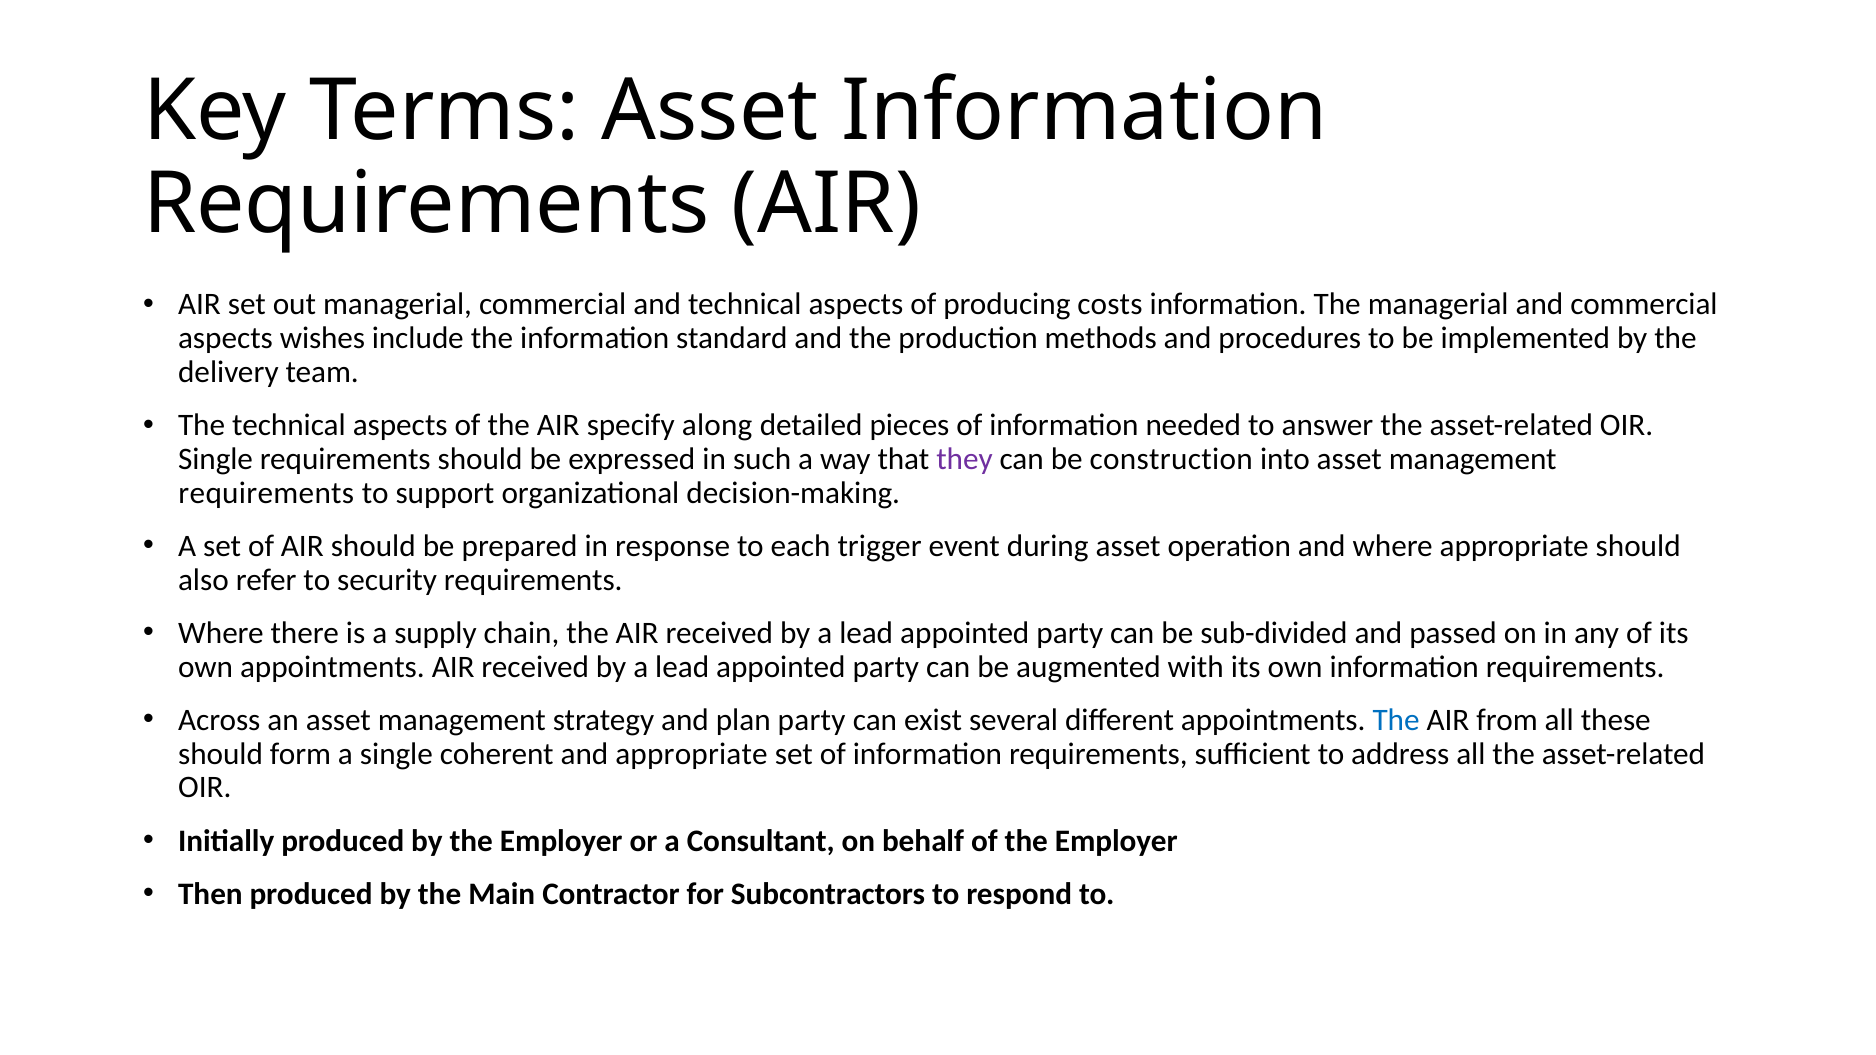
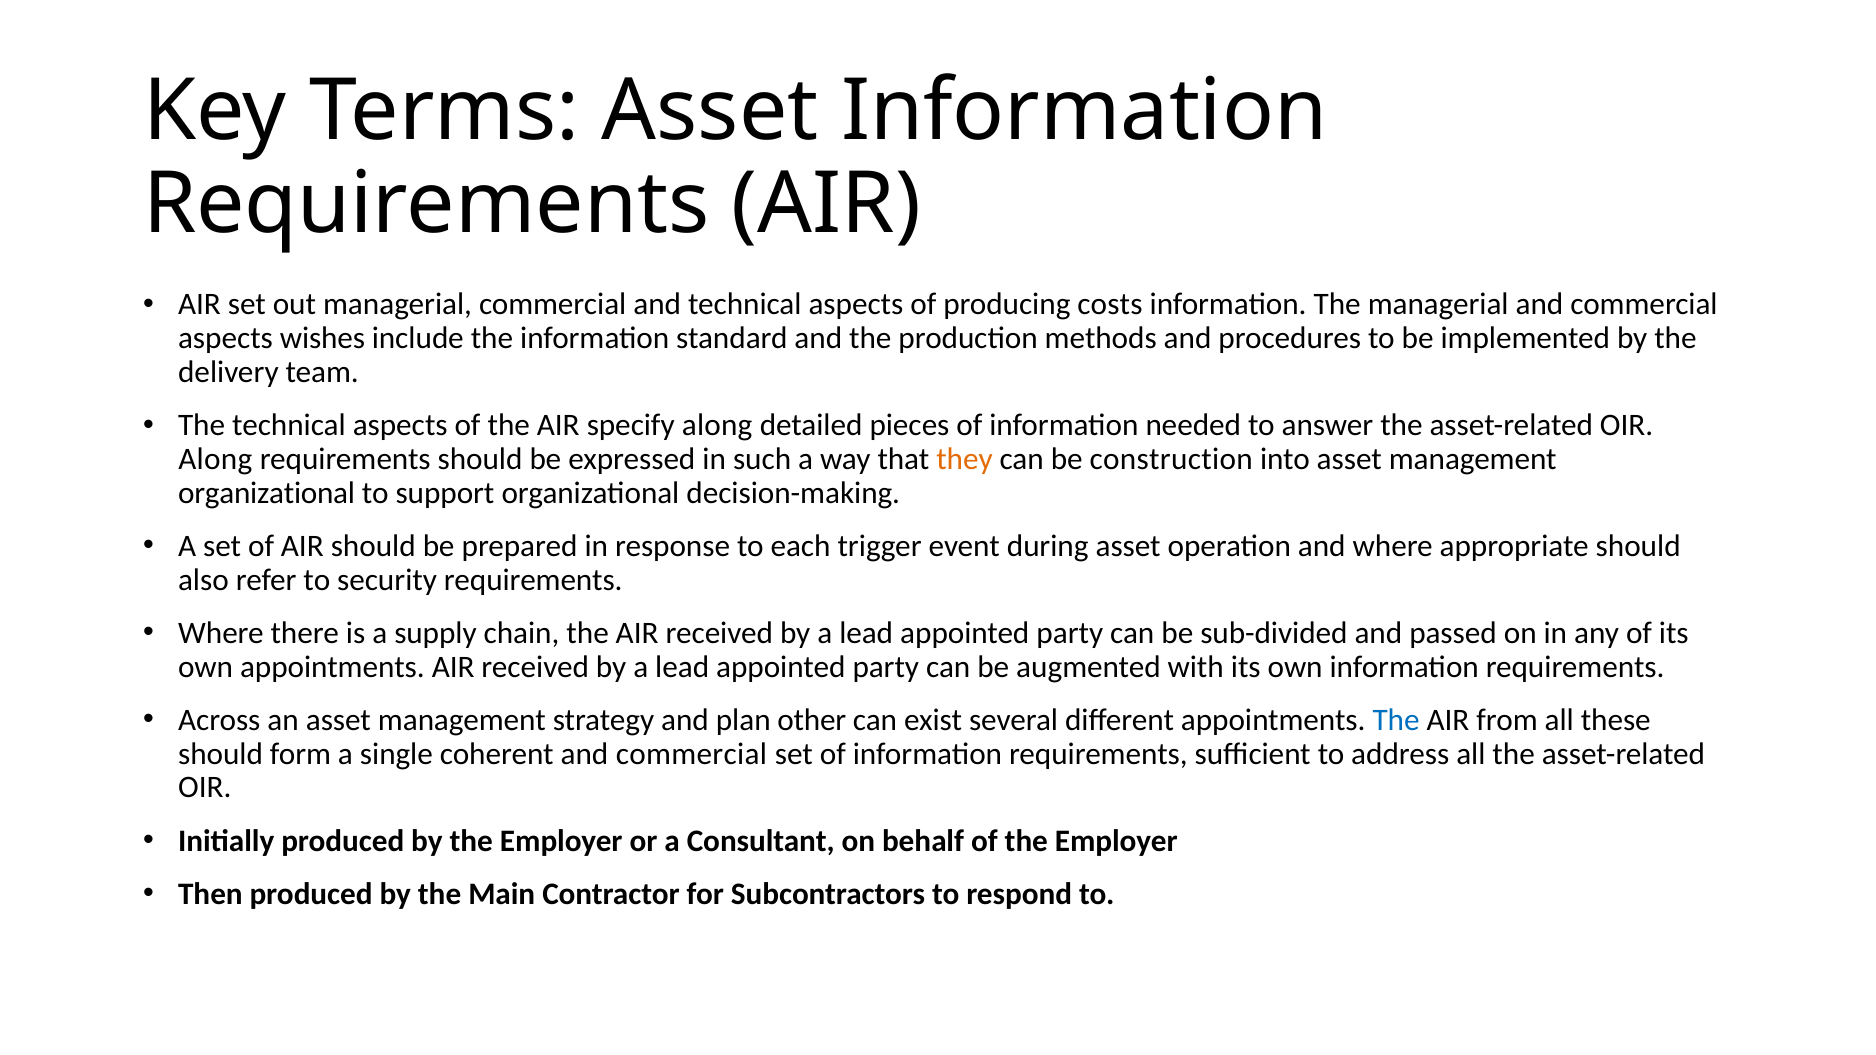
Single: Single -> Along (215, 459)
they colour: purple -> orange (964, 459)
requirements: requirements -> organizational (267, 493)
plan party: party -> other (812, 720)
coherent and appropriate: appropriate -> commercial (691, 754)
